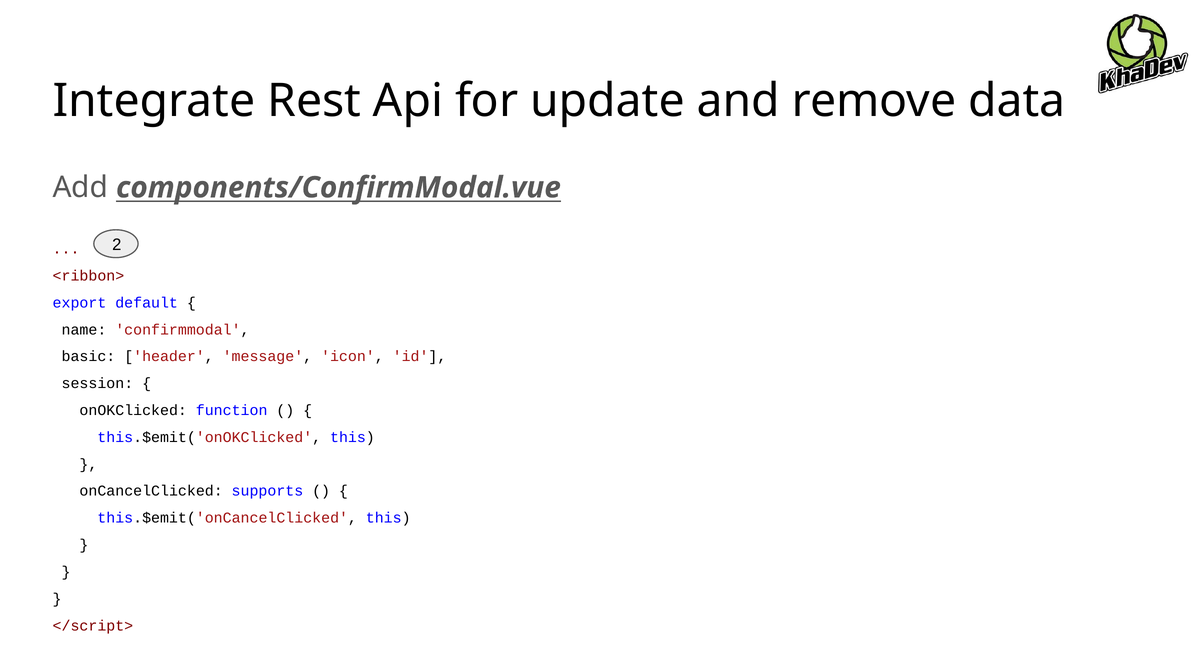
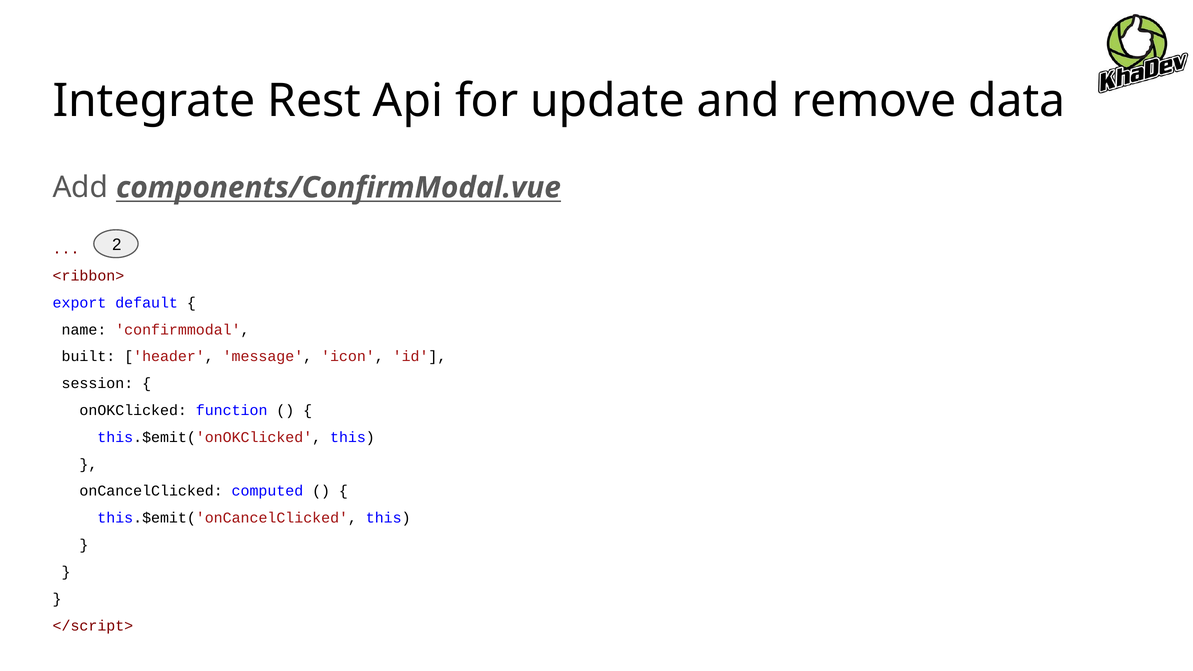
basic: basic -> built (88, 357)
supports: supports -> computed (267, 491)
